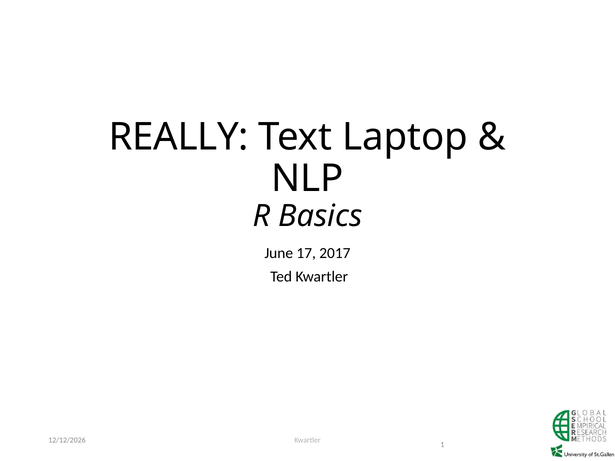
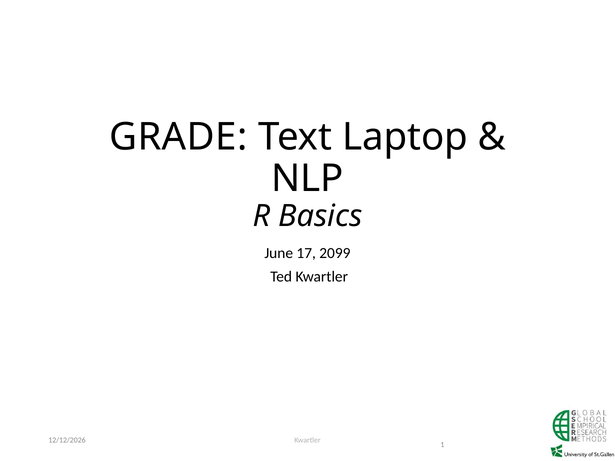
REALLY: REALLY -> GRADE (178, 137)
2017: 2017 -> 2099 (335, 254)
